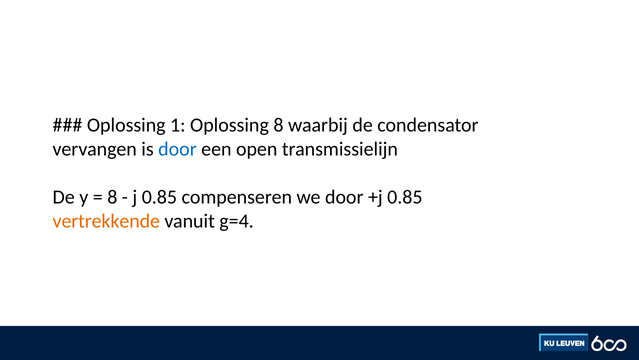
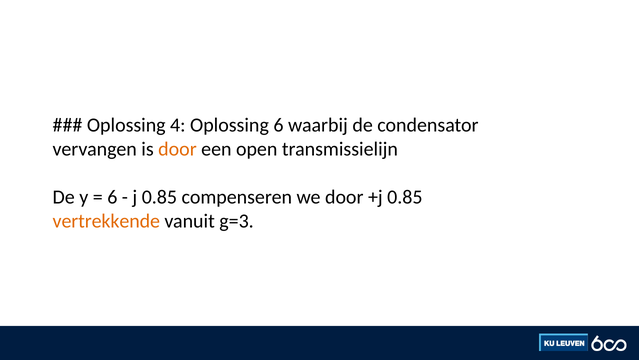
1: 1 -> 4 (178, 125)
Oplossing 8: 8 -> 6 (278, 125)
door colour: blue -> orange (177, 149)
8: 8 -> 6 (112, 197)
g=4: g=4 -> g=3 (237, 221)
